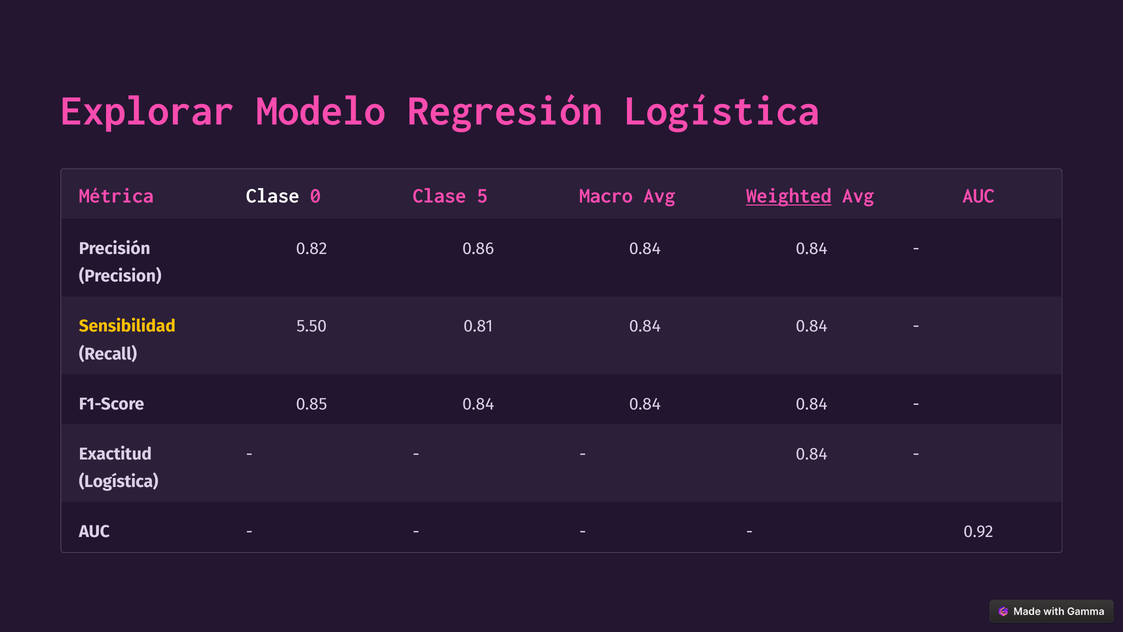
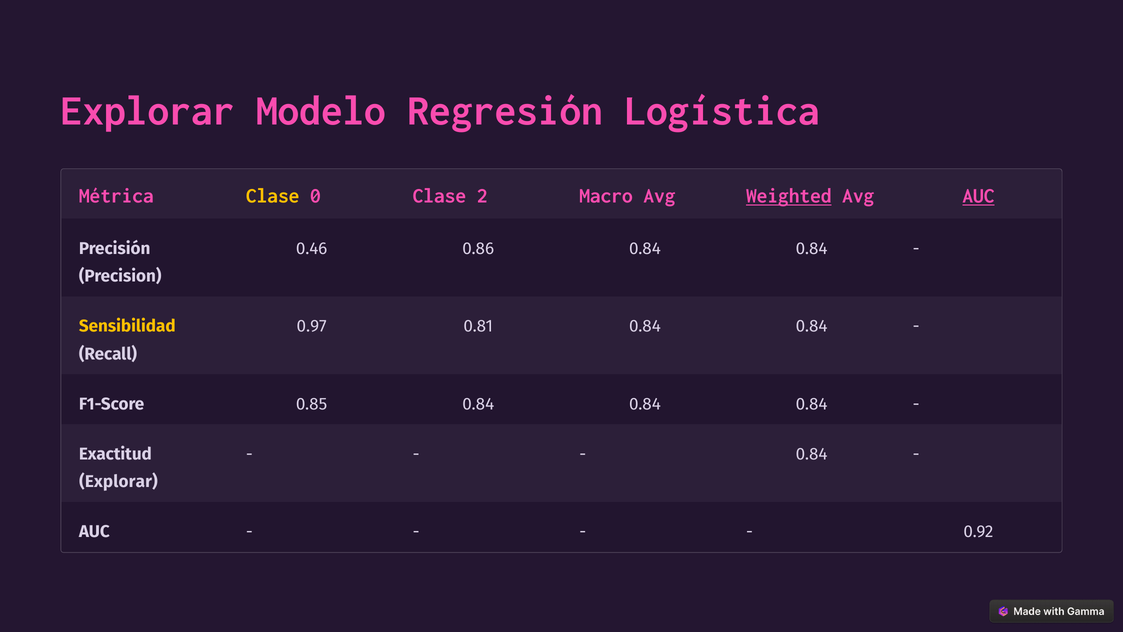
Clase colour: white -> yellow (273, 196)
5: 5 -> 2 (482, 196)
AUC underline: none -> present (978, 196)
0.82: 0.82 -> 0.46 (312, 248)
5.50: 5.50 -> 0.97 (312, 326)
Logística: Logística -> Explorar (119, 481)
